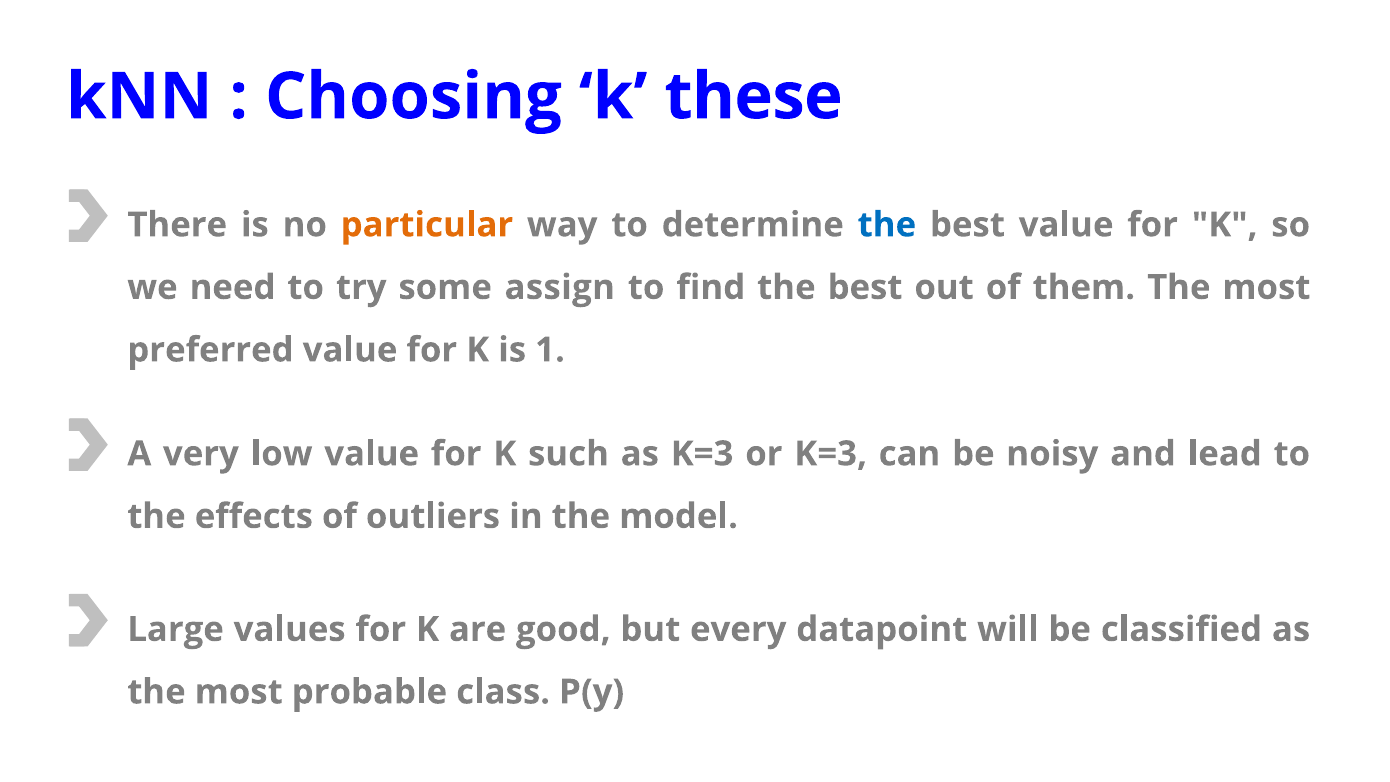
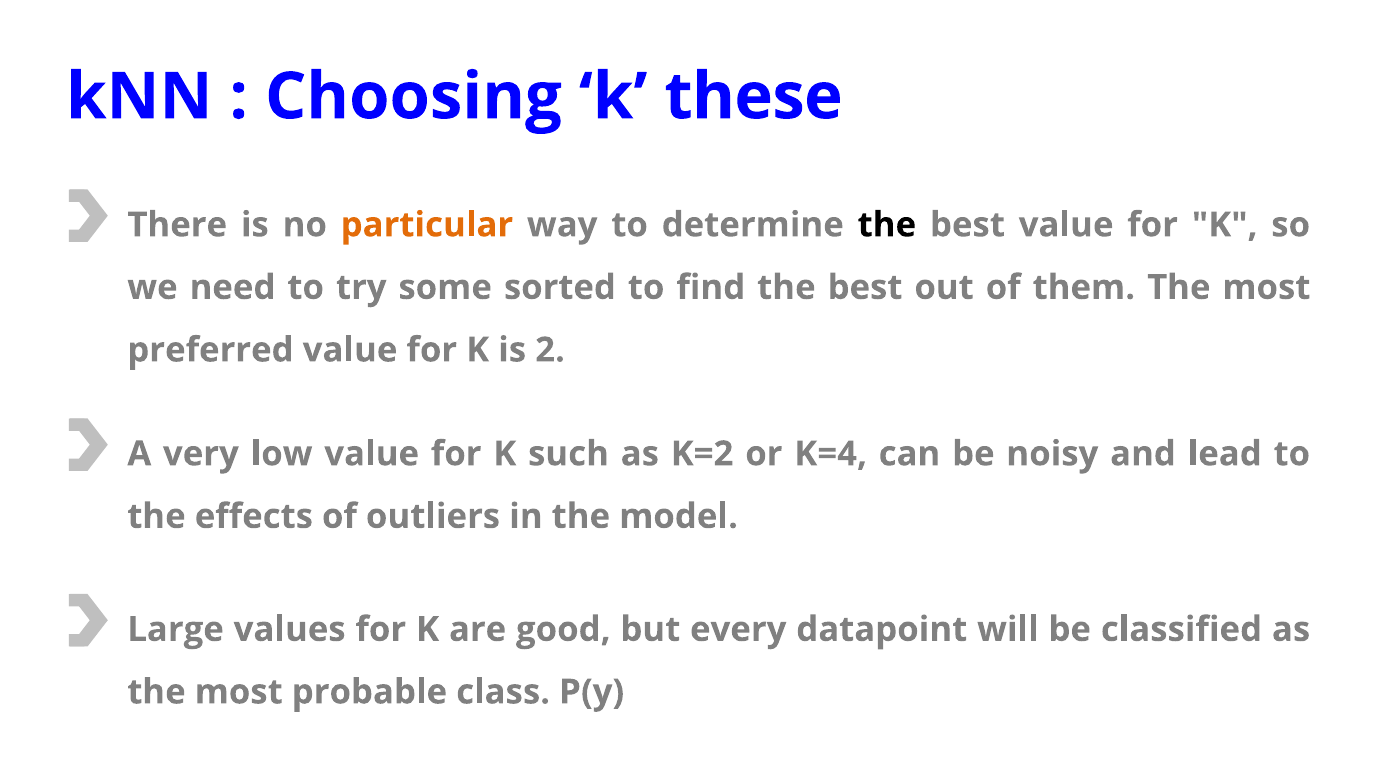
the colour: blue -> black (887, 225)
assign: assign -> sorted (560, 287)
1: 1 -> 2 (550, 350)
as K=3: K=3 -> K=2 (702, 454)
or K=3: K=3 -> K=4 (831, 454)
